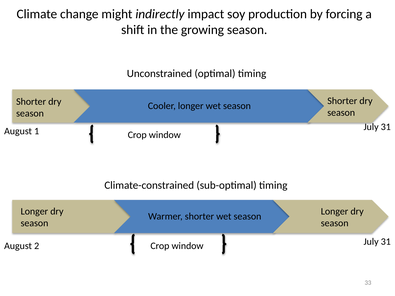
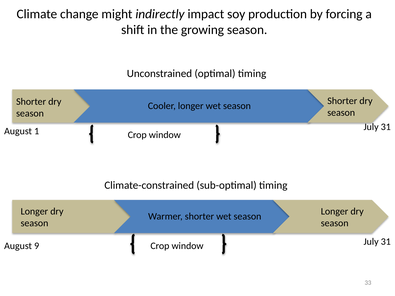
2: 2 -> 9 (37, 246)
